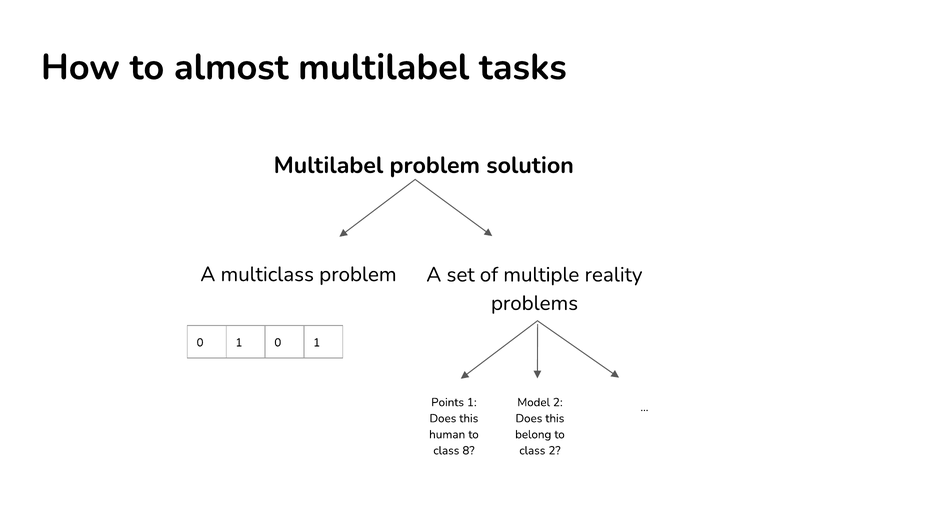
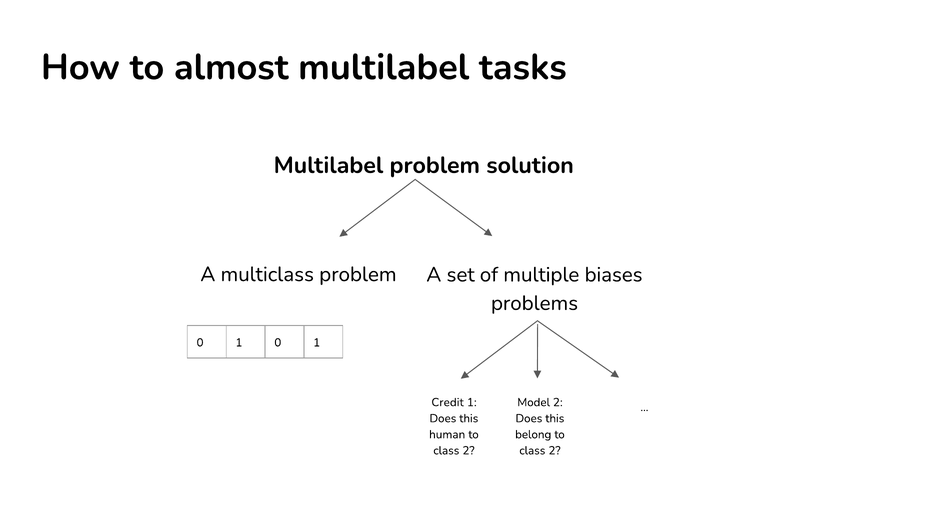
reality: reality -> biases (614, 274)
Points: Points -> Credit (448, 402)
8: 8 -> 2 (468, 450)
